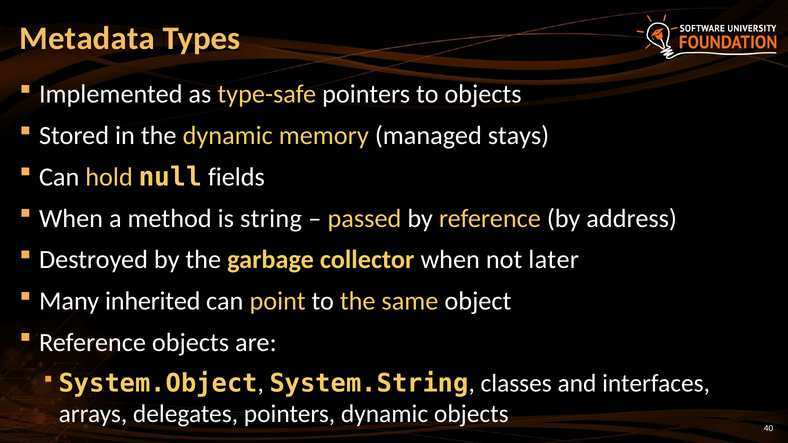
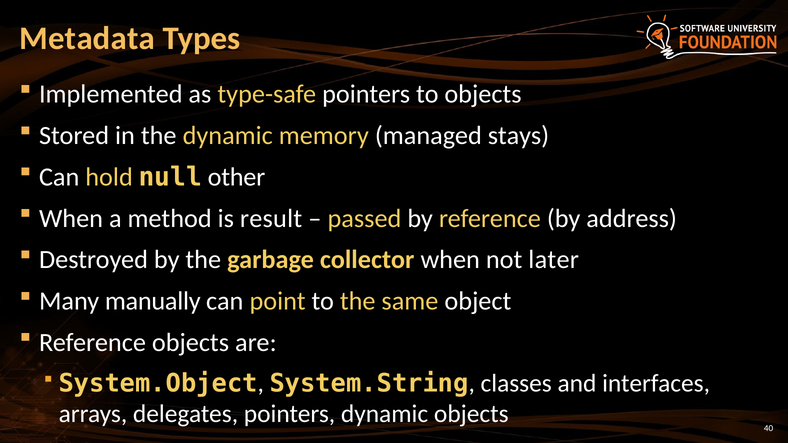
fields: fields -> other (236, 177)
string: string -> result (271, 219)
inherited: inherited -> manually (153, 301)
